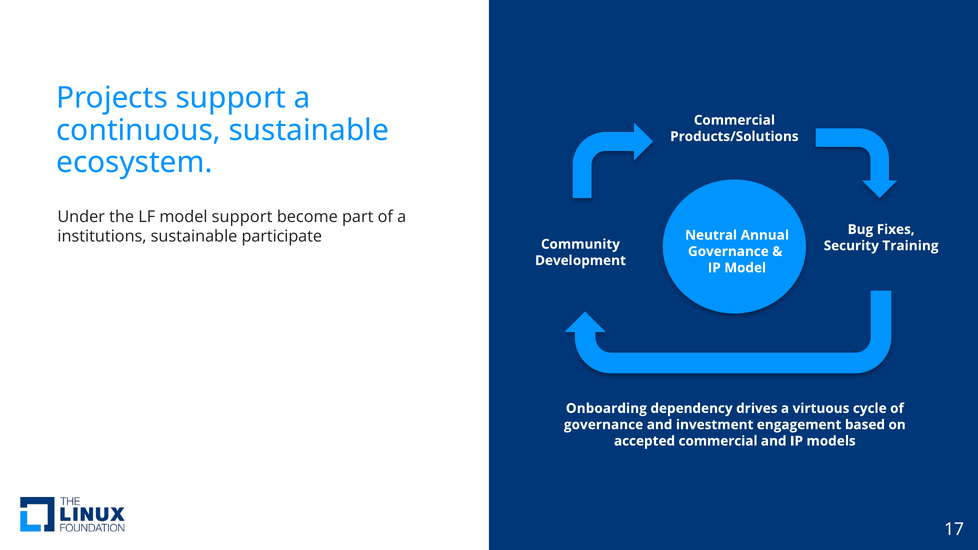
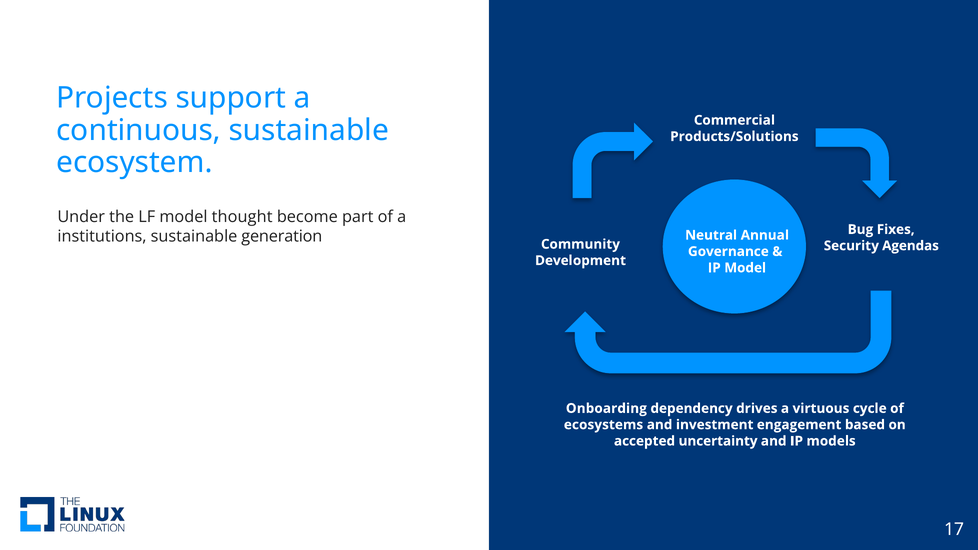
model support: support -> thought (242, 217)
sustainable participate: participate -> generation (282, 236)
Training: Training -> Agendas (910, 246)
governance: governance -> ecosystems (604, 425)
accepted commercial: commercial -> uncertainty (718, 441)
